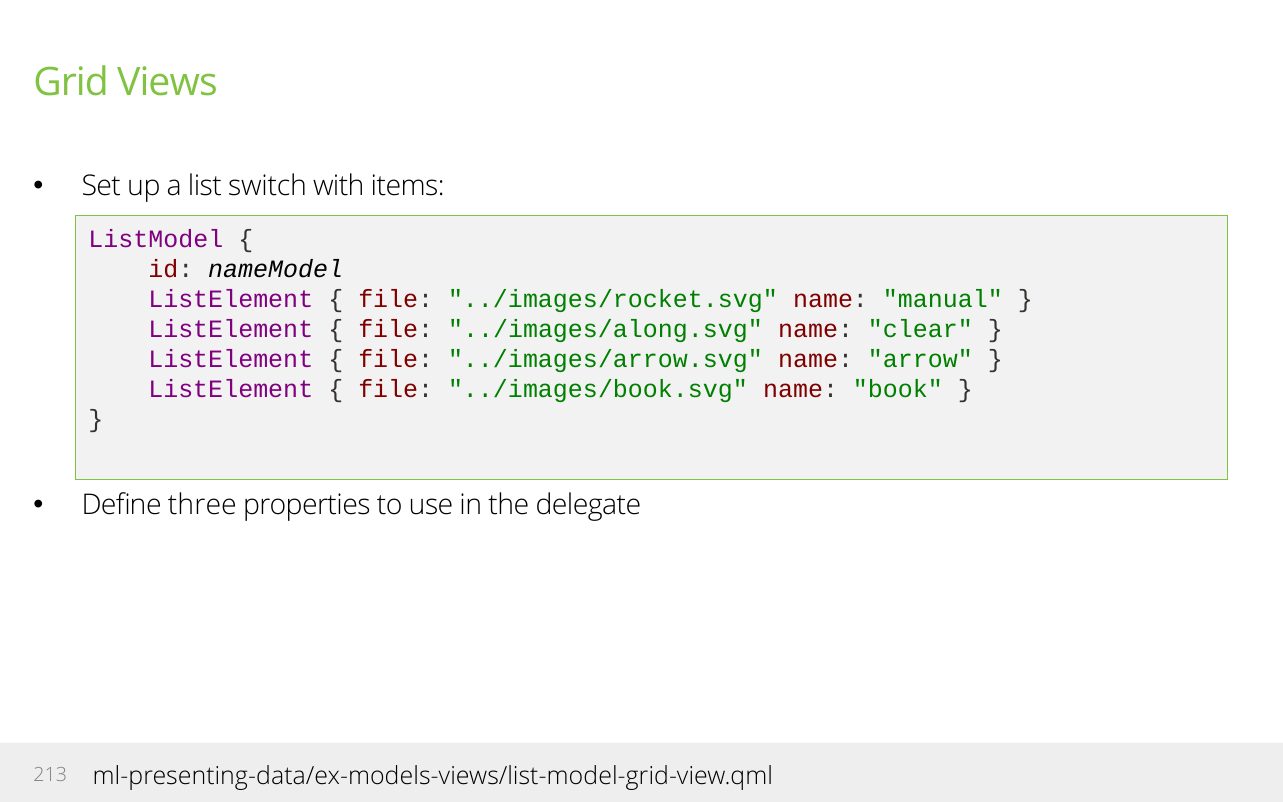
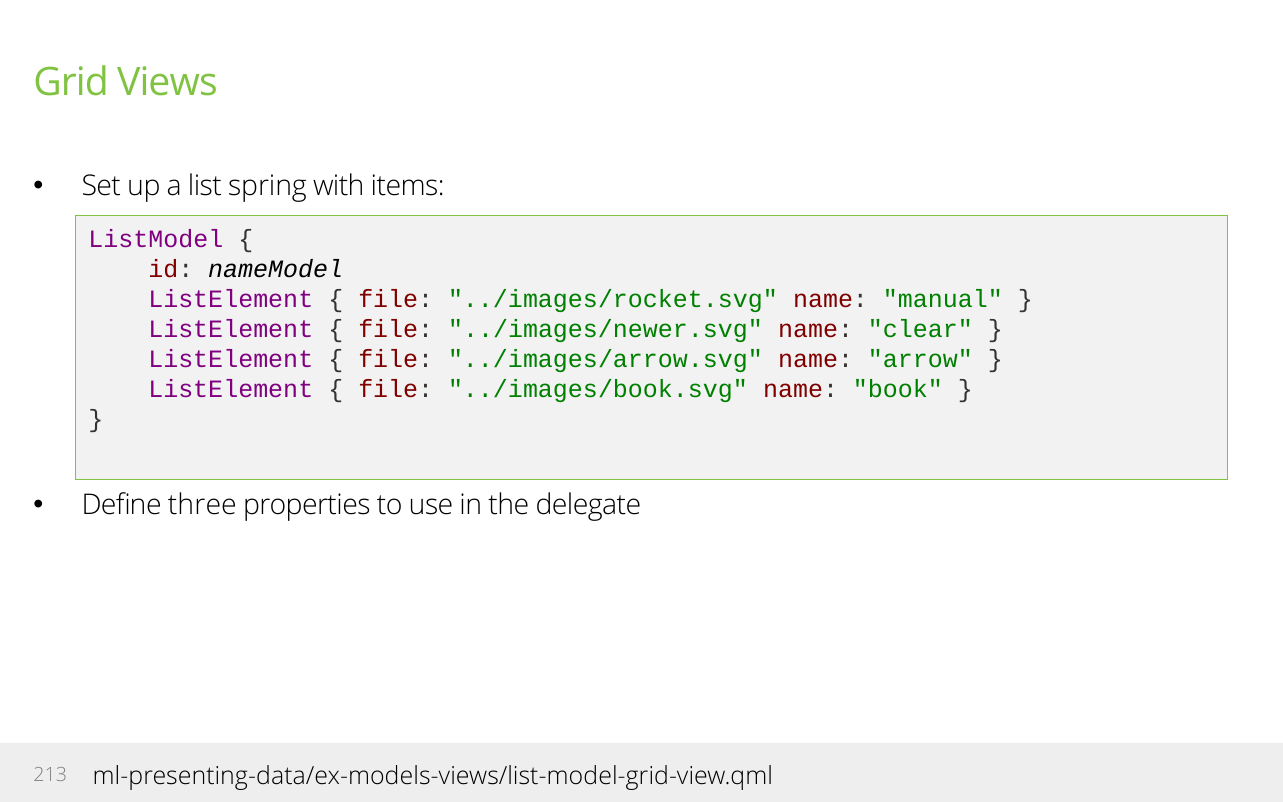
switch: switch -> spring (267, 186)
../images/along.svg: ../images/along.svg -> ../images/newer.svg (605, 329)
